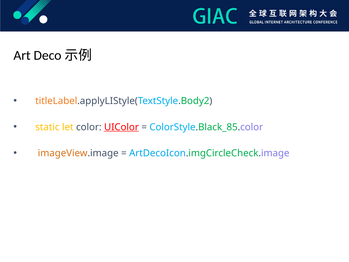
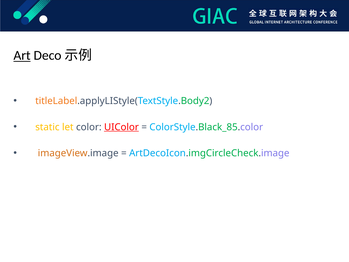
Art underline: none -> present (22, 55)
